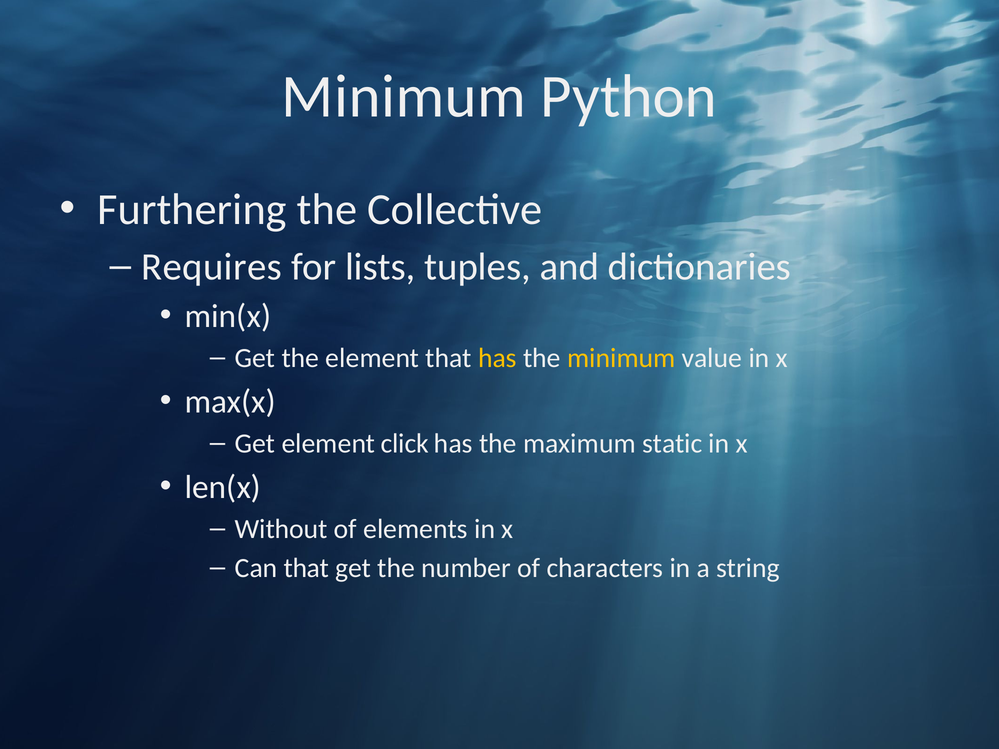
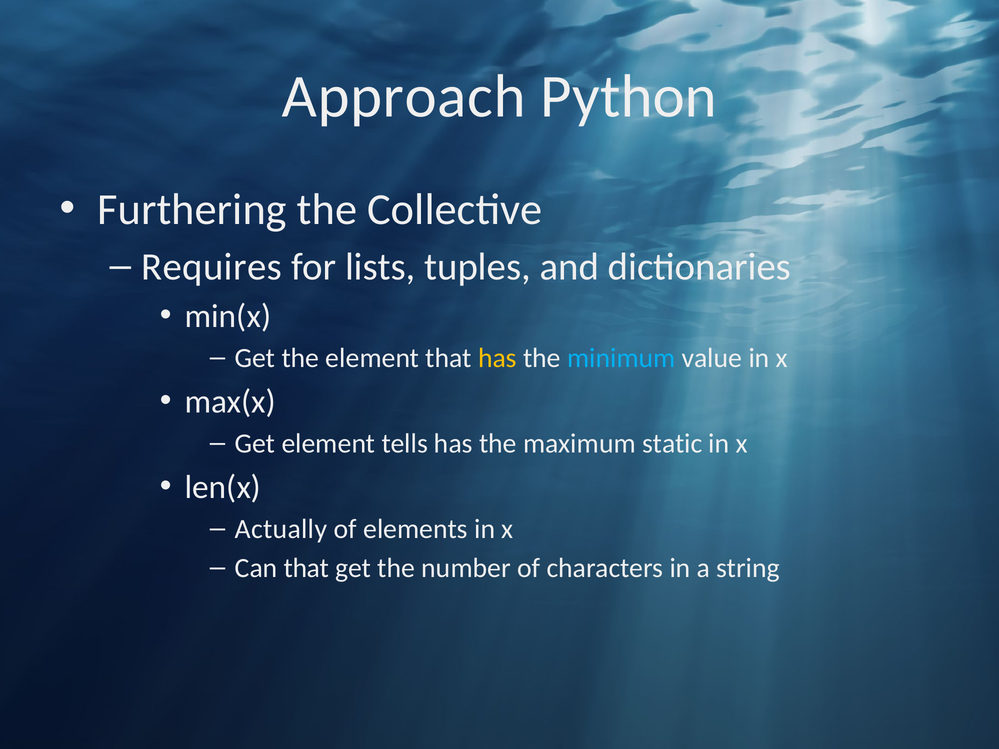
Minimum: Minimum -> Approach (404, 97)
minimum colour: yellow -> light blue (621, 358)
click: click -> tells (405, 444)
Without: Without -> Actually (281, 529)
